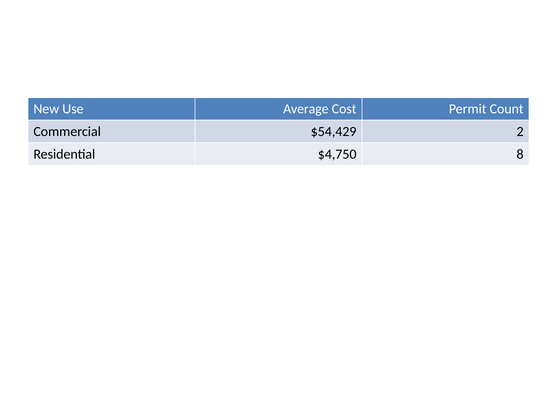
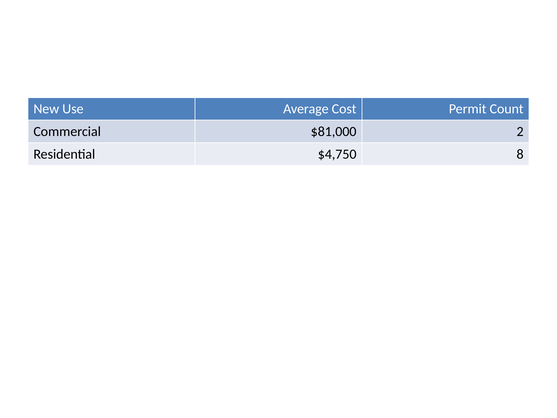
$54,429: $54,429 -> $81,000 (334, 132)
